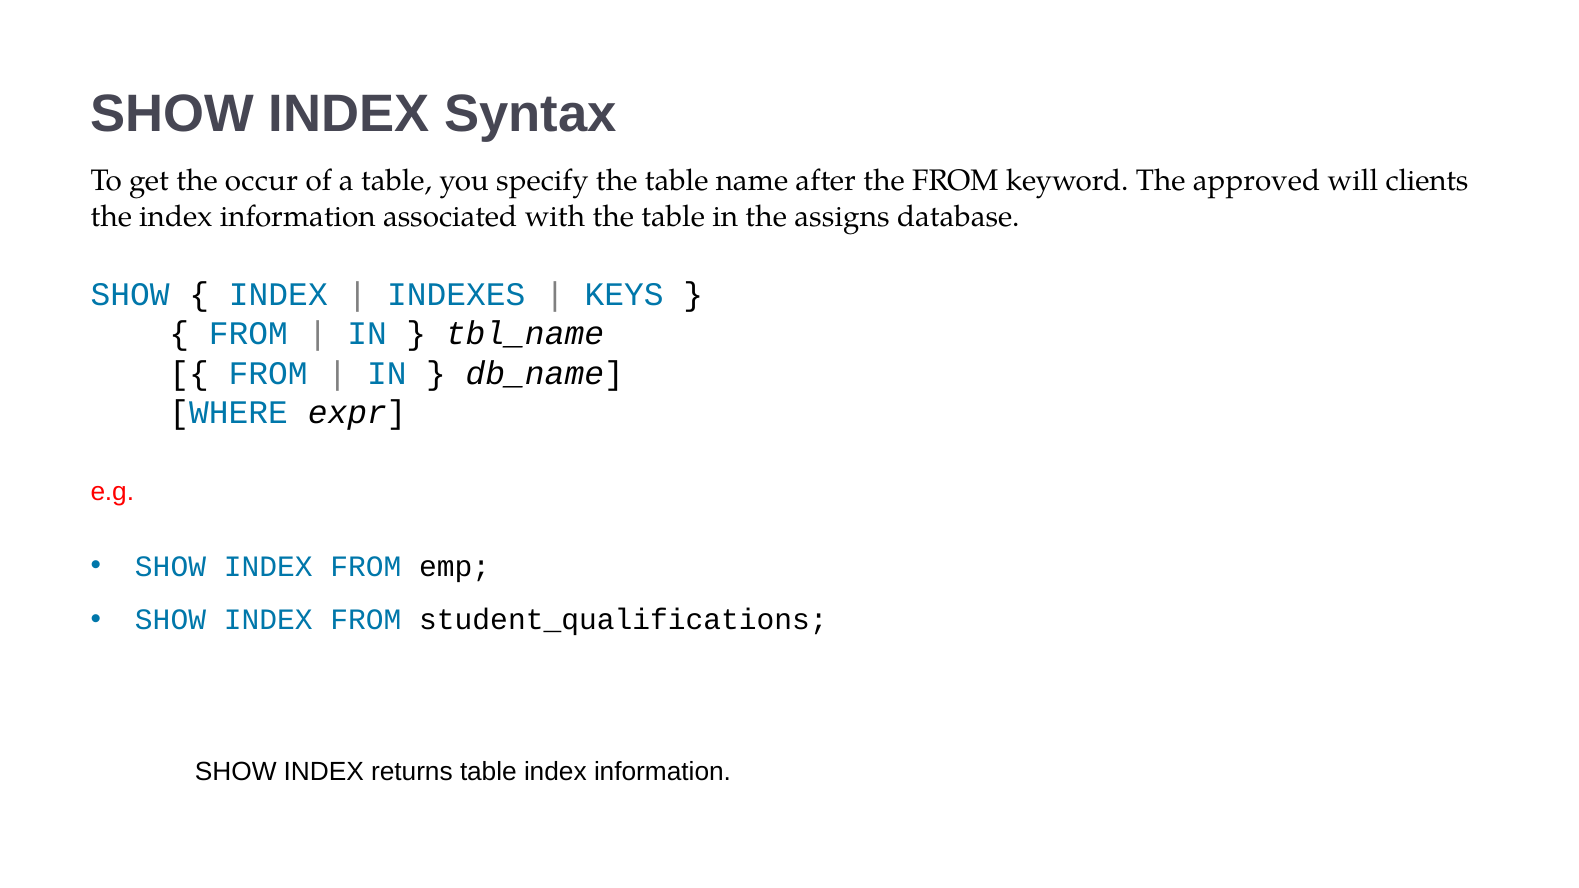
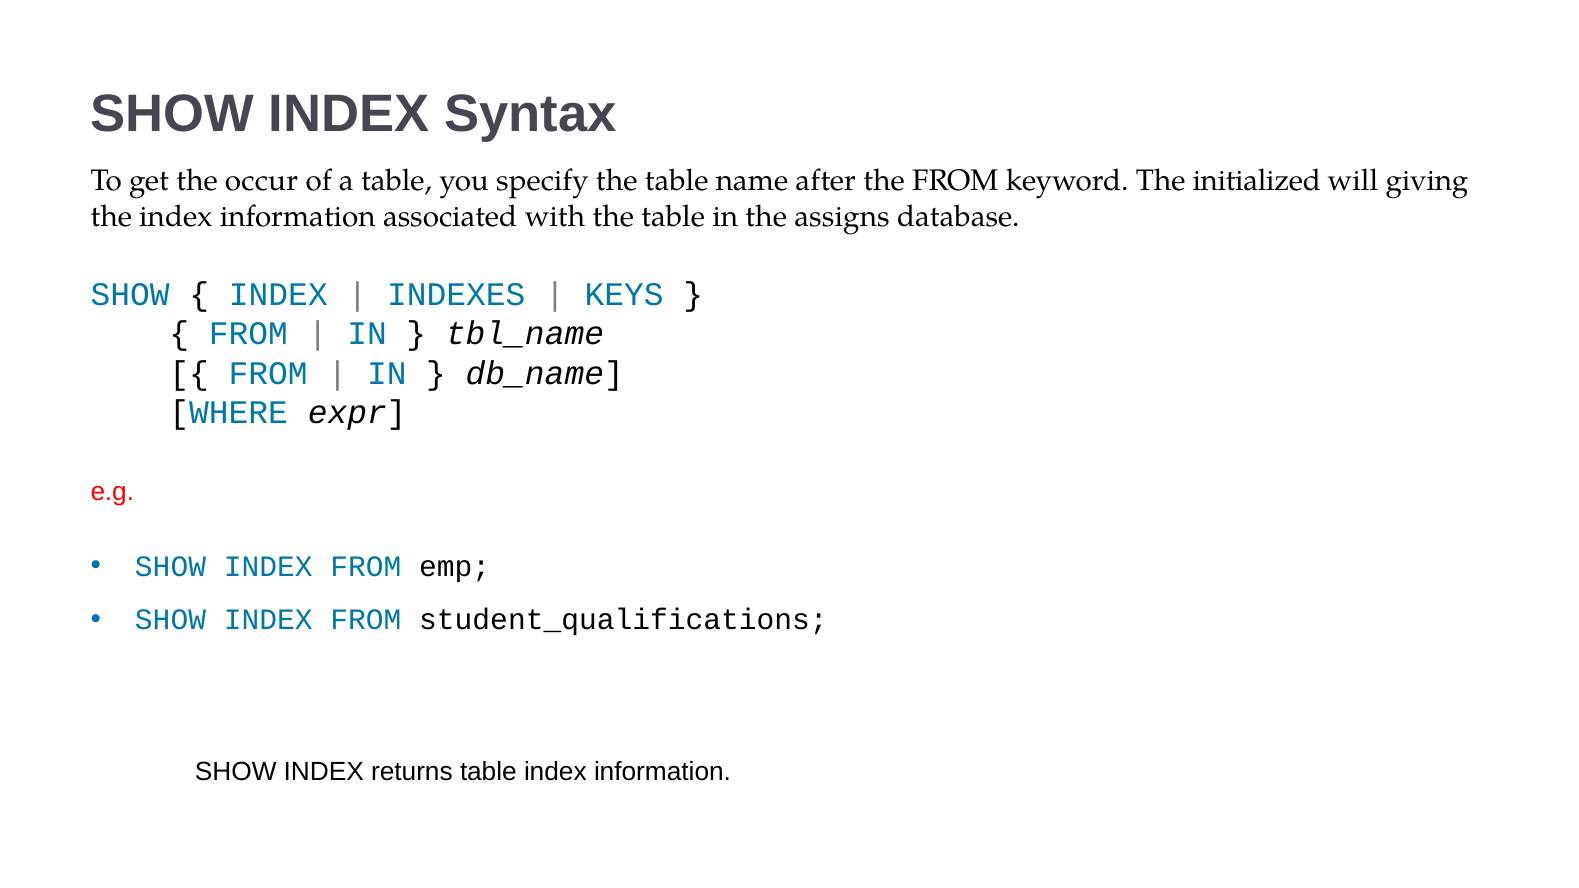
approved: approved -> initialized (1257, 181)
clients: clients -> giving (1427, 181)
